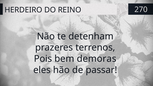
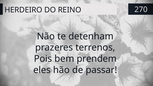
demoras: demoras -> prendem (97, 59)
